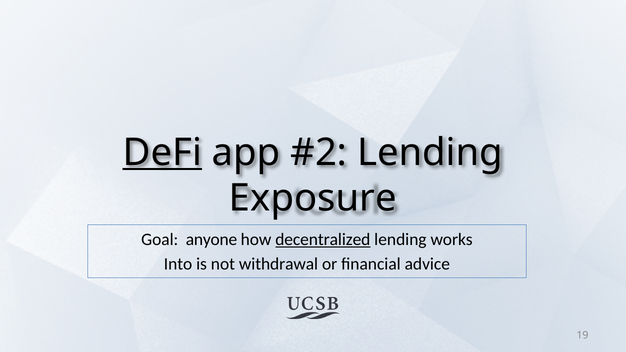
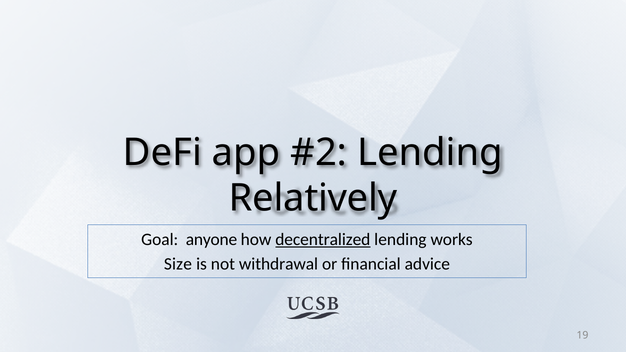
DeFi underline: present -> none (162, 153)
Exposure: Exposure -> Relatively (313, 198)
Into: Into -> Size (178, 264)
